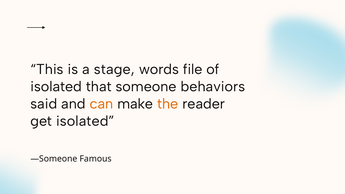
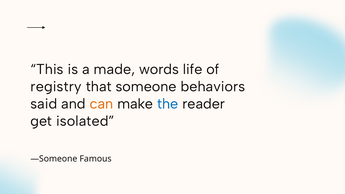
stage: stage -> made (114, 70)
file: file -> life (193, 70)
isolated: isolated -> registry (56, 87)
the colour: orange -> blue (168, 104)
